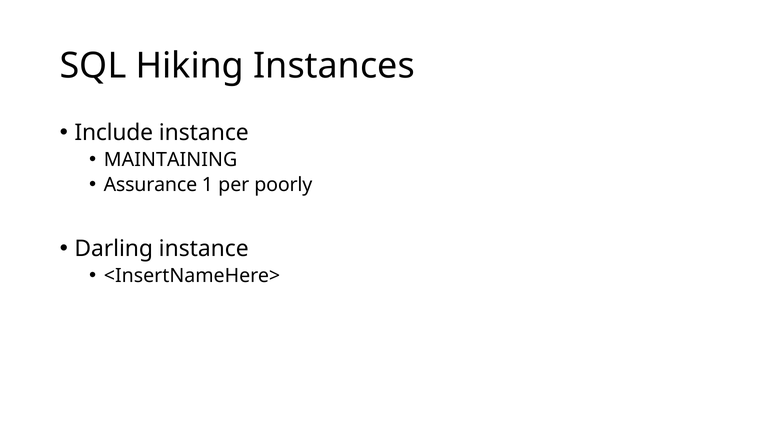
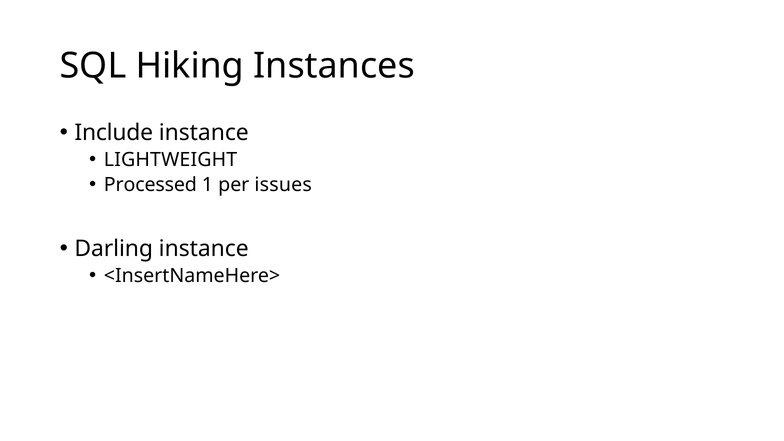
MAINTAINING: MAINTAINING -> LIGHTWEIGHT (171, 160)
Assurance: Assurance -> Processed (150, 185)
poorly: poorly -> issues (283, 185)
